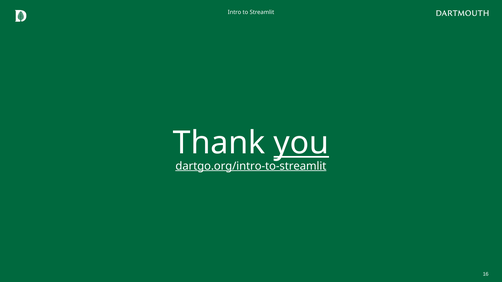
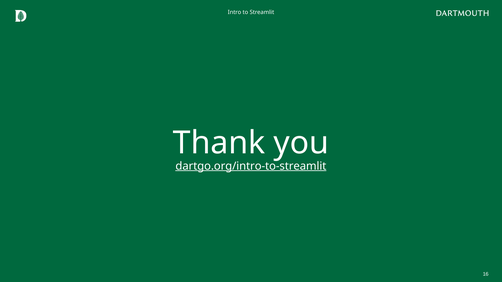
you underline: present -> none (301, 143)
